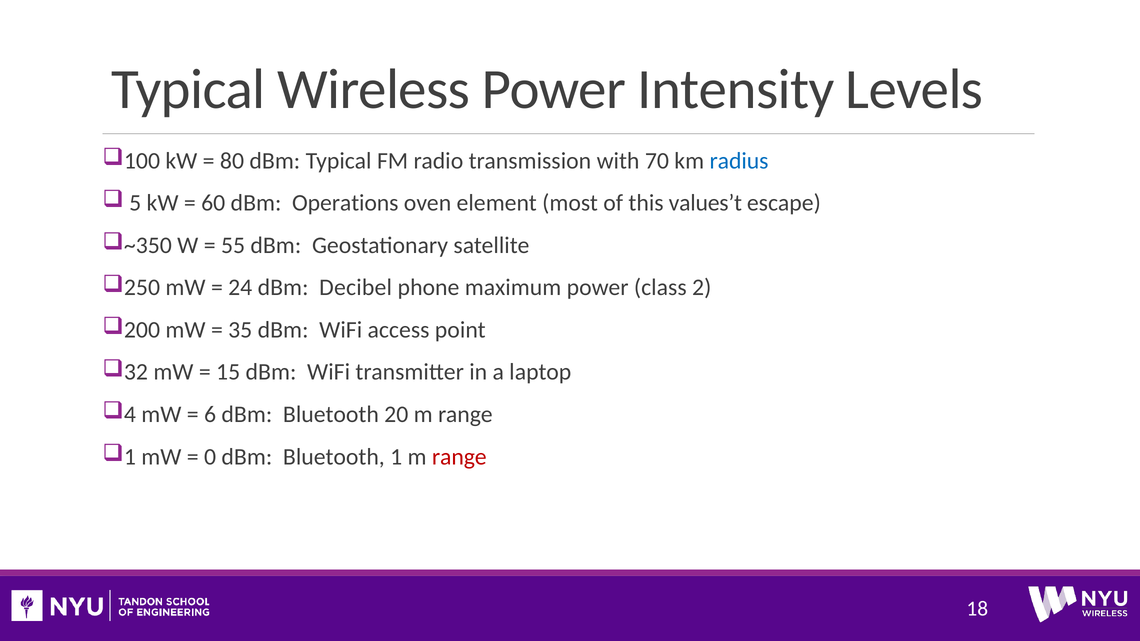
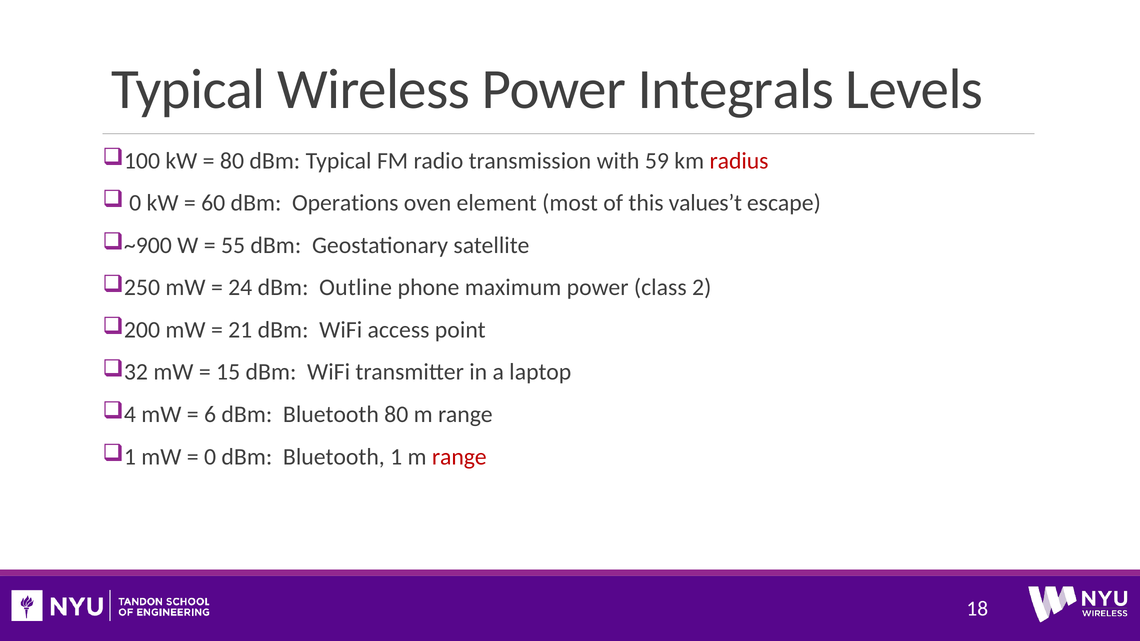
Intensity: Intensity -> Integrals (736, 89)
70: 70 -> 59 (657, 161)
radius colour: blue -> red (739, 161)
5: 5 -> 0 (135, 203)
~350: ~350 -> ~900 (148, 245)
Decibel: Decibel -> Outline (356, 288)
35: 35 -> 21 (240, 330)
Bluetooth 20: 20 -> 80 (396, 415)
